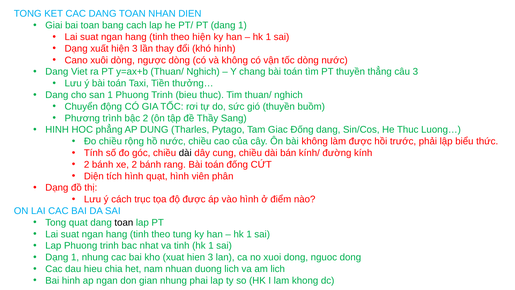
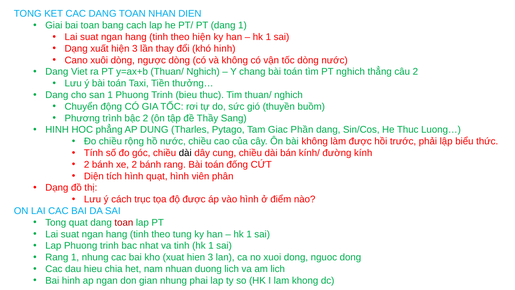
PT thuyền: thuyền -> nghich (350, 72)
câu 3: 3 -> 2 (415, 72)
Giac Đống: Đống -> Phần (302, 130)
toan colour: black -> red (124, 222)
Dạng: Dạng -> Rang (57, 257)
